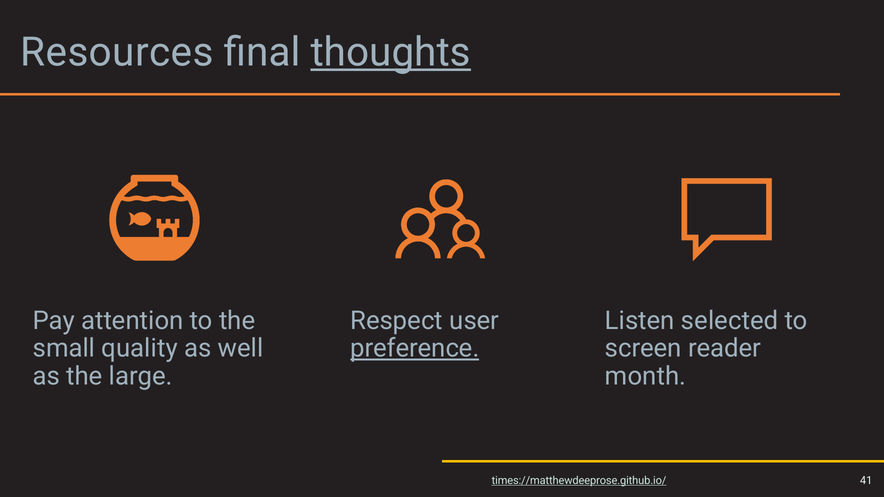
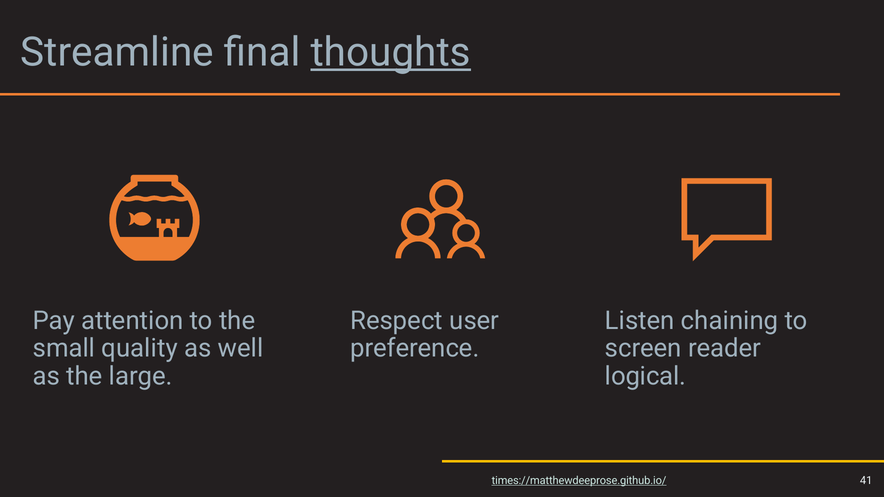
Resources: Resources -> Streamline (117, 52)
selected: selected -> chaining (730, 321)
preference underline: present -> none (415, 349)
month: month -> logical (646, 376)
